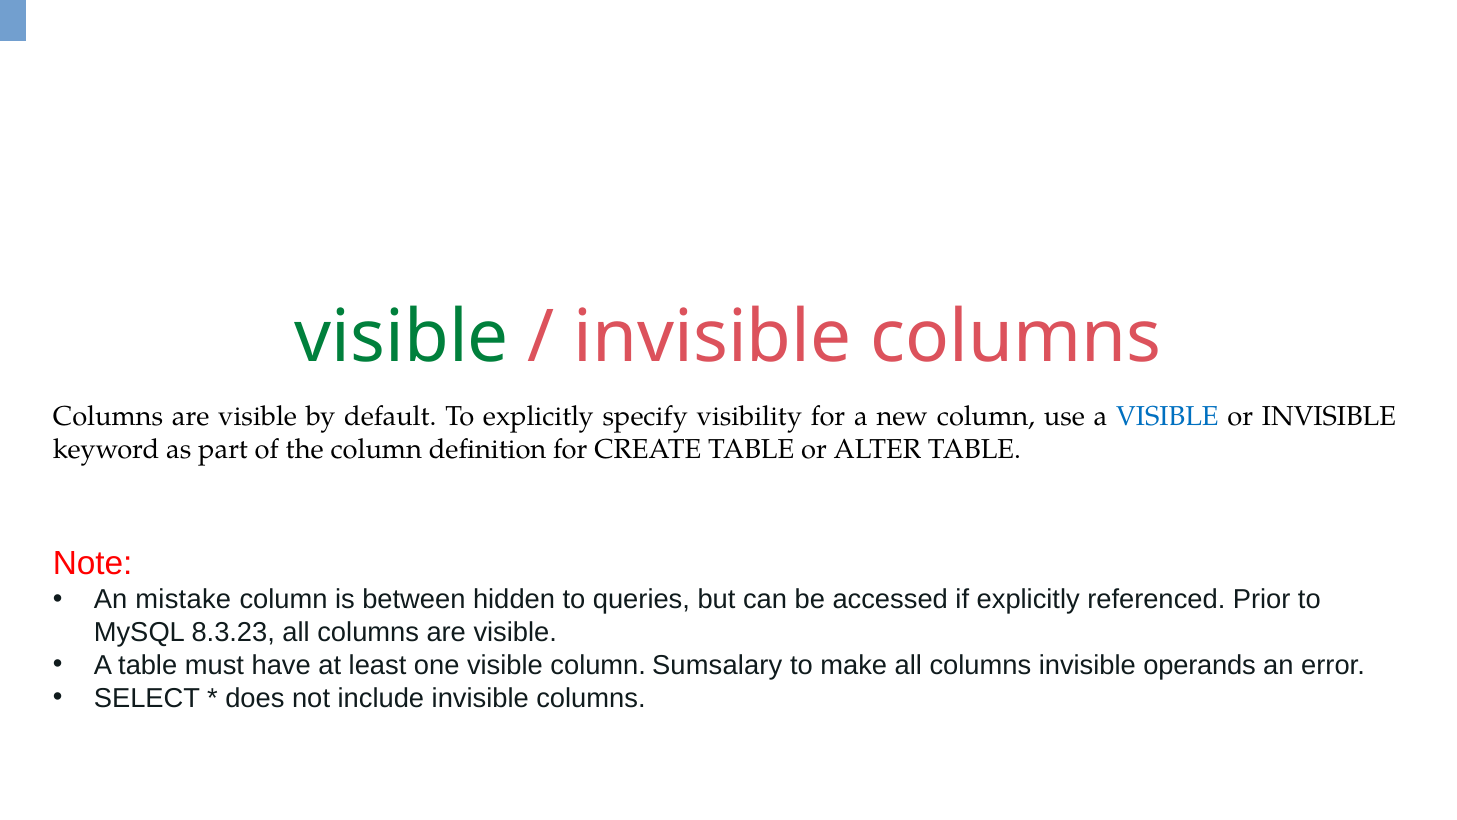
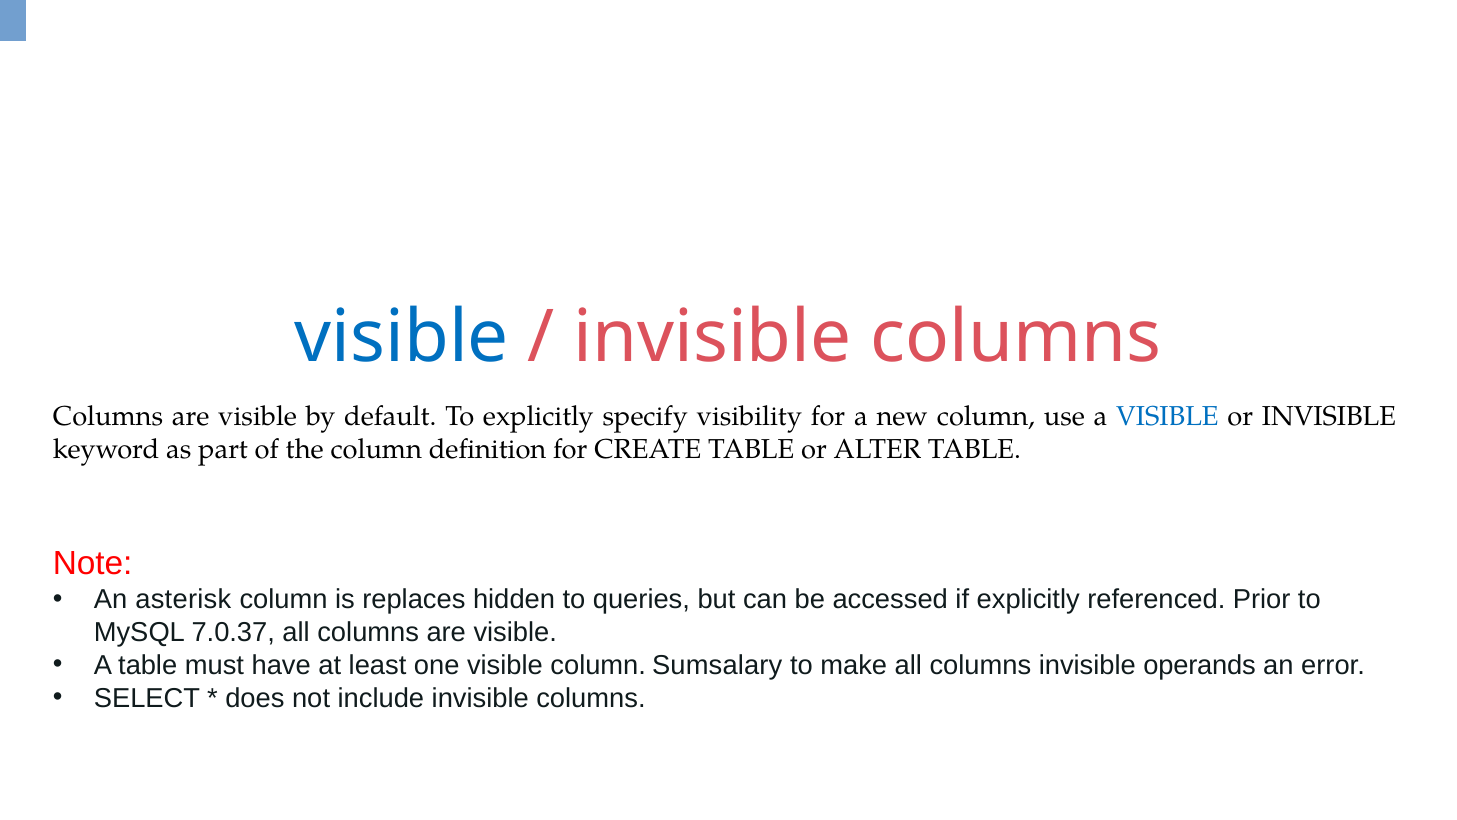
visible colour: green -> blue (402, 337)
mistake: mistake -> asterisk (183, 599)
between: between -> replaces (414, 599)
8.3.23: 8.3.23 -> 7.0.37 (233, 632)
